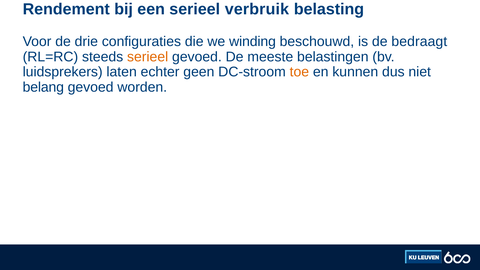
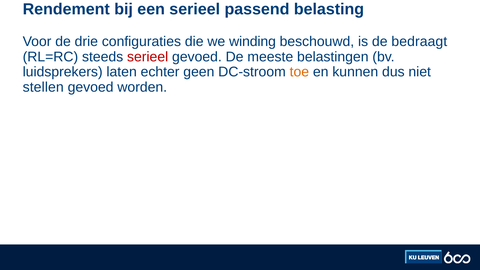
verbruik: verbruik -> passend (257, 9)
serieel colour: orange -> red (148, 57)
belang: belang -> stellen (43, 87)
